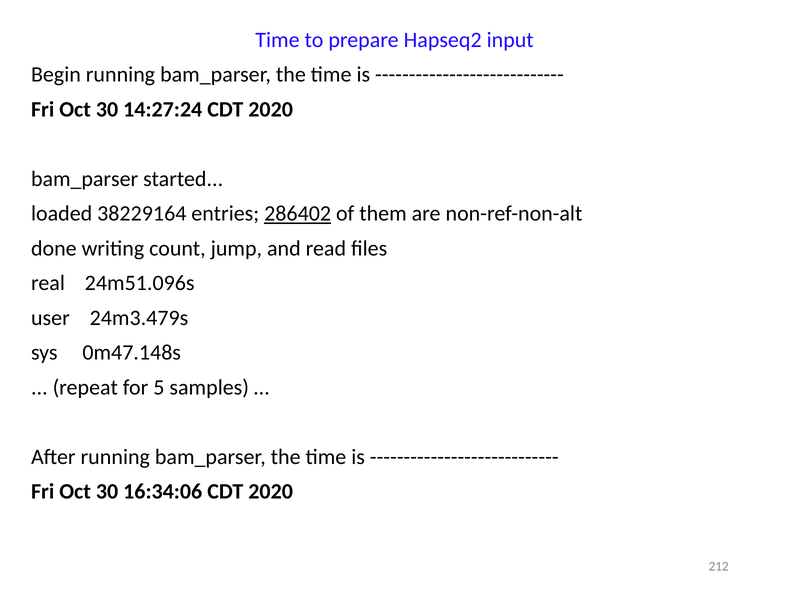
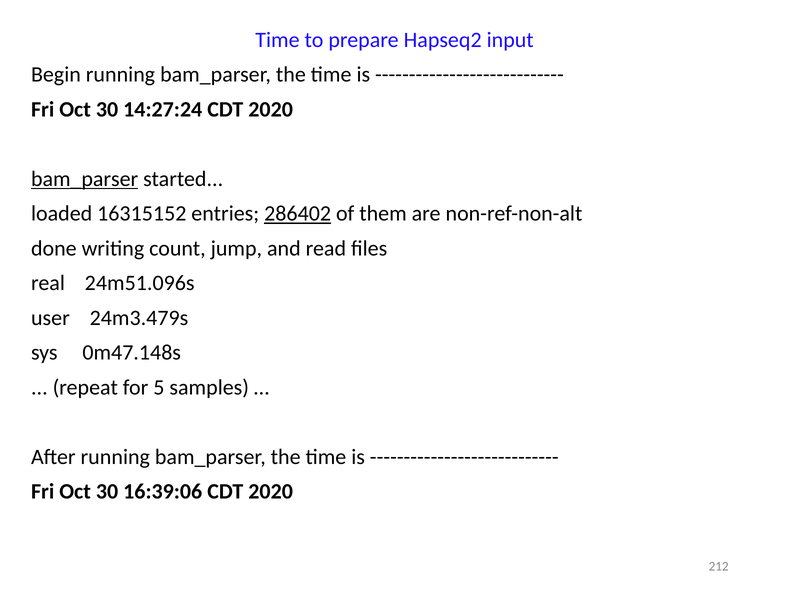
bam_parser underline: none -> present (85, 179)
38229164: 38229164 -> 16315152 (142, 214)
16:34:06: 16:34:06 -> 16:39:06 (163, 492)
